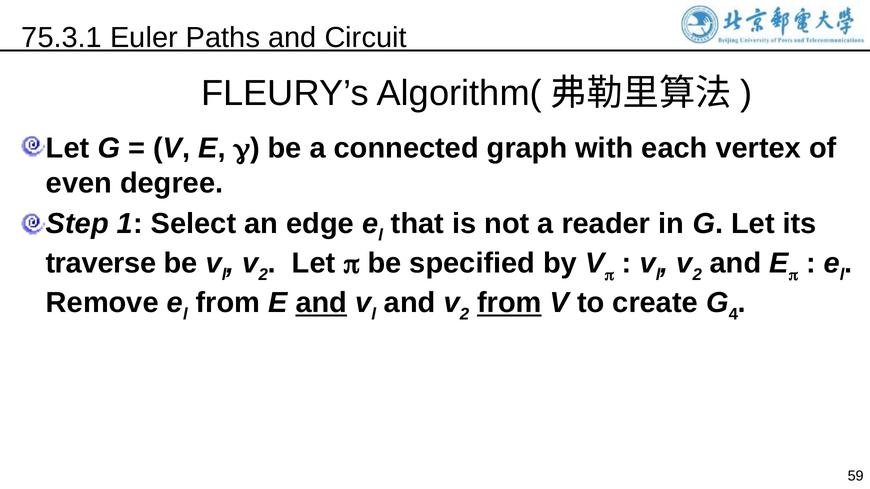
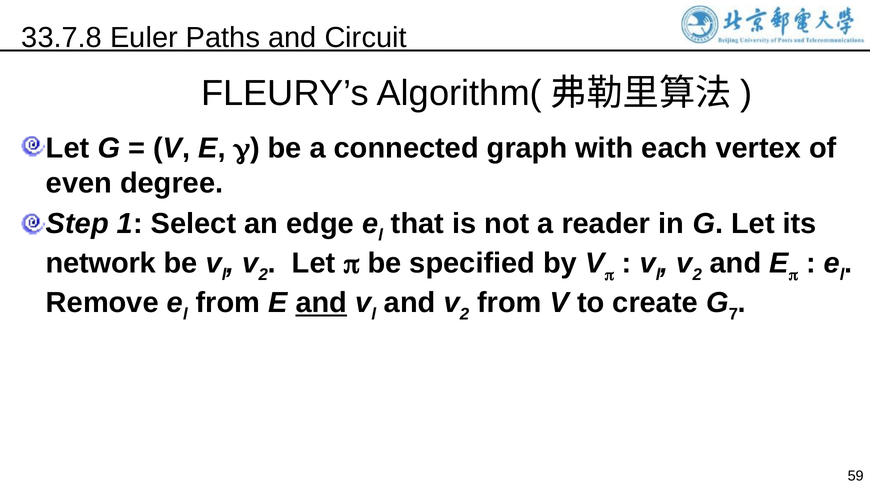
75.3.1: 75.3.1 -> 33.7.8 (62, 38)
traverse: traverse -> network (101, 264)
from underline: present -> none (509, 303)
4: 4 -> 7 (733, 314)
